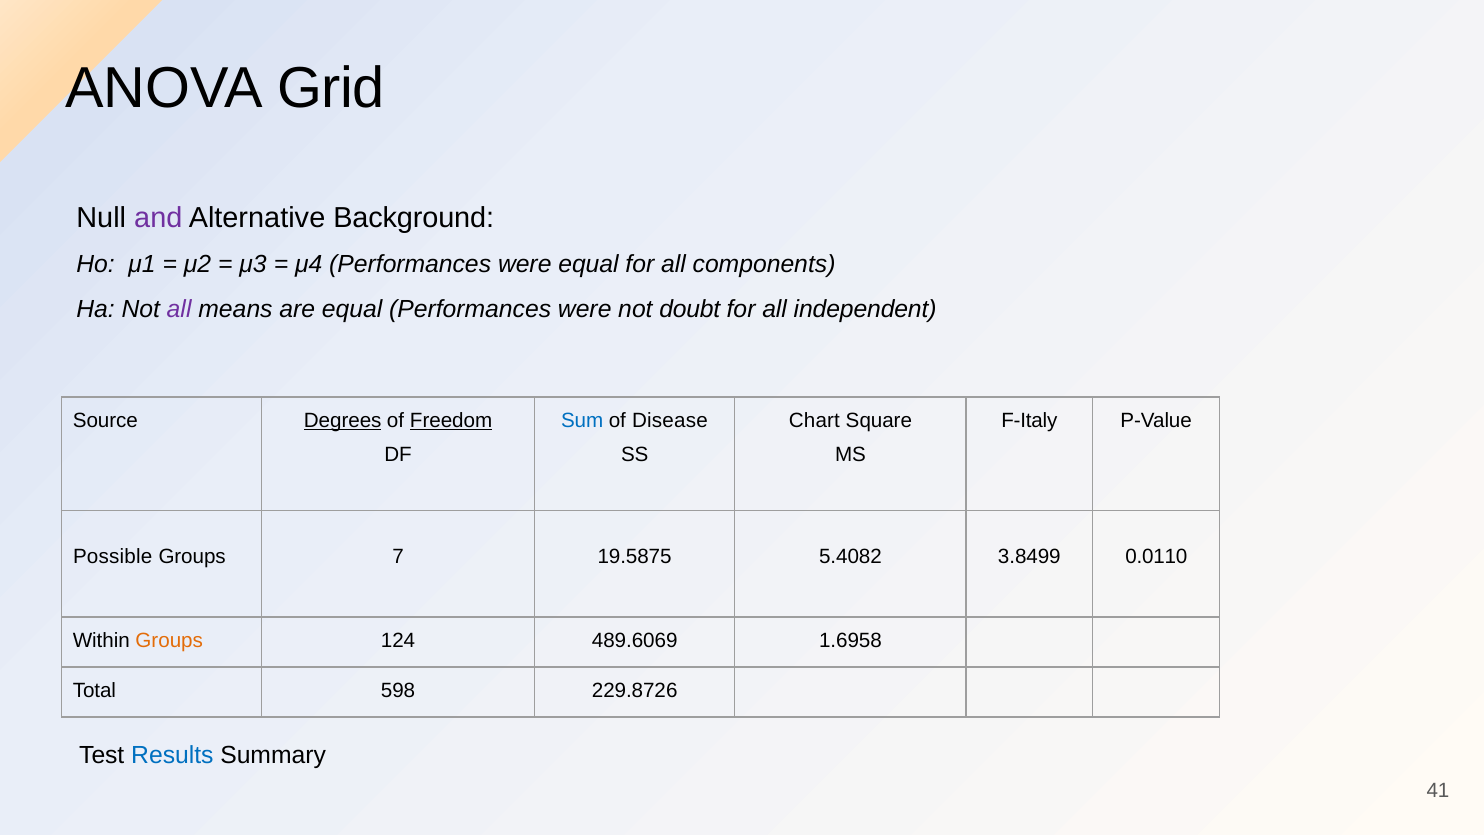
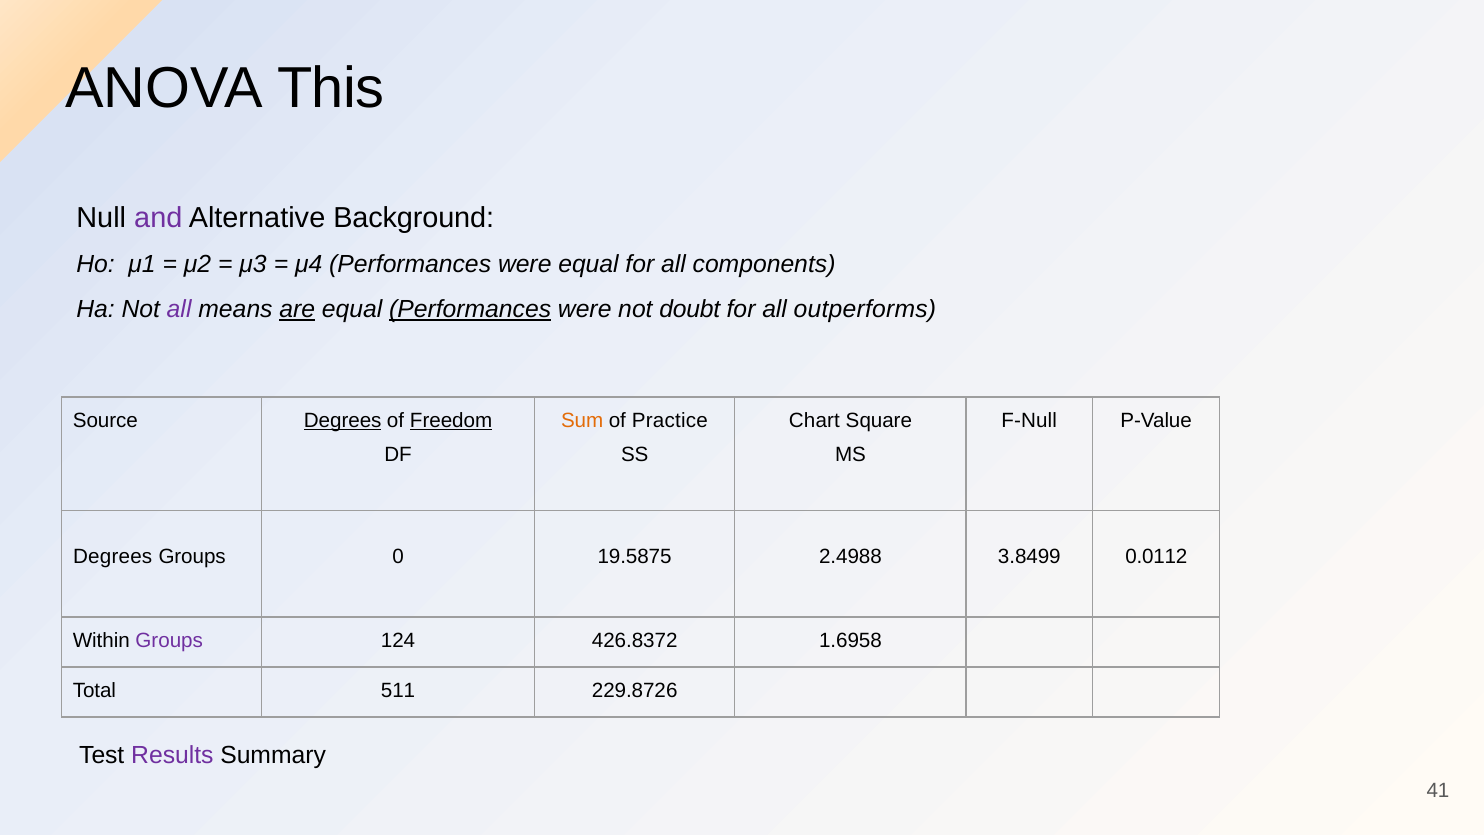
Grid: Grid -> This (331, 89)
are underline: none -> present (297, 309)
Performances underline: none -> present (470, 309)
independent: independent -> outperforms (865, 309)
Sum colour: blue -> orange (582, 420)
Disease: Disease -> Practice (670, 420)
F-Italy: F-Italy -> F-Null (1029, 420)
Possible: Possible -> Degrees (113, 556)
7: 7 -> 0 (398, 556)
5.4082: 5.4082 -> 2.4988 (850, 556)
0.0110: 0.0110 -> 0.0112 (1156, 556)
Groups colour: orange -> purple (169, 640)
489.6069: 489.6069 -> 426.8372 (635, 640)
598: 598 -> 511 (398, 690)
Results colour: blue -> purple (172, 755)
